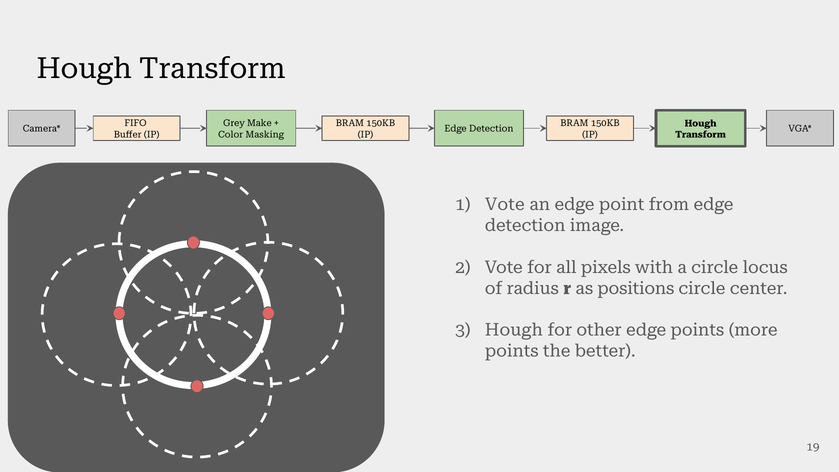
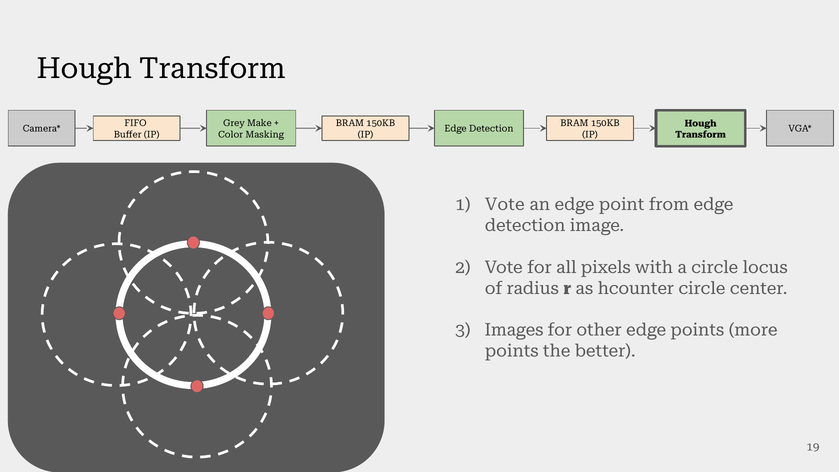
positions: positions -> hcounter (636, 288)
Hough: Hough -> Images (514, 330)
